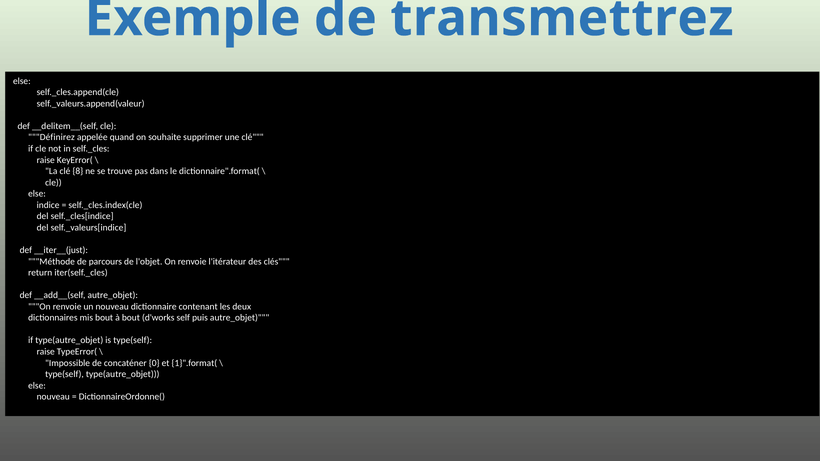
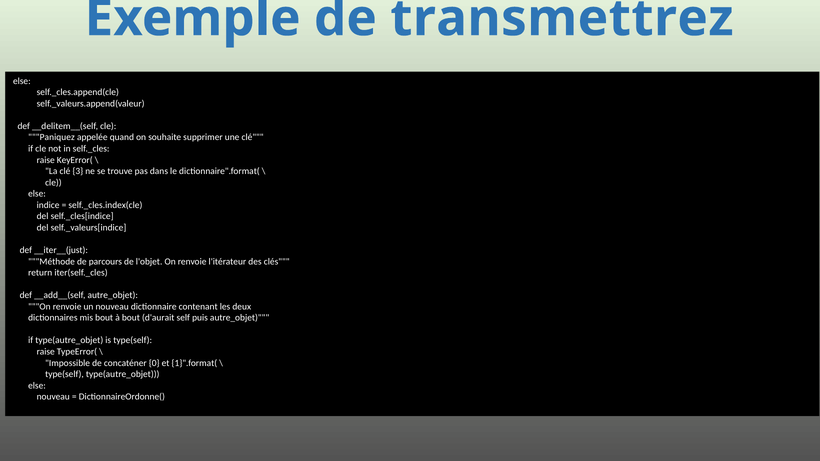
Définirez: Définirez -> Paniquez (52, 137)
8: 8 -> 3 (78, 171)
d'works: d'works -> d'aurait (158, 318)
